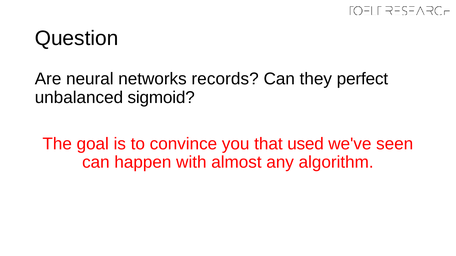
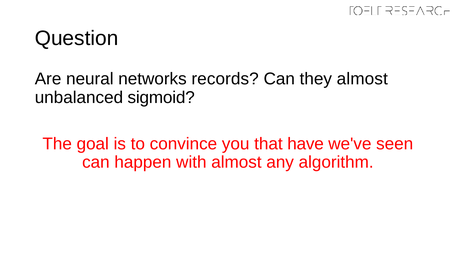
they perfect: perfect -> almost (362, 79)
used: used -> have (306, 144)
